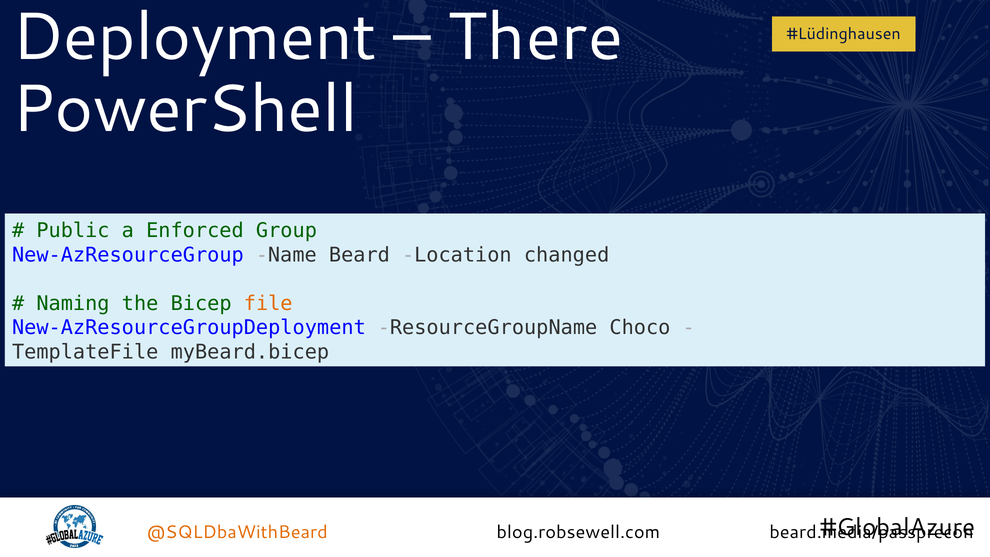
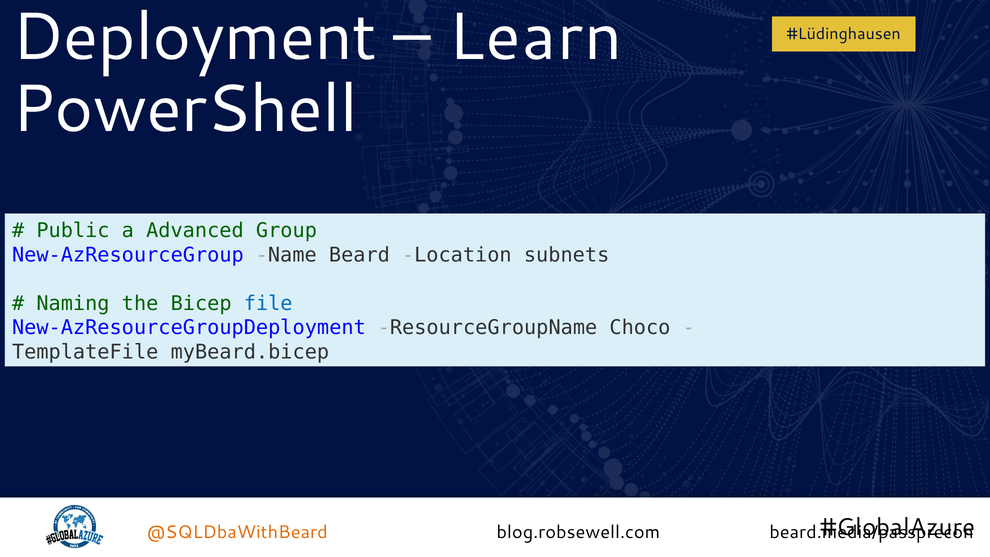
There: There -> Learn (535, 37)
Enforced: Enforced -> Advanced (195, 231)
changed: changed -> subnets (567, 255)
file colour: orange -> blue (268, 303)
